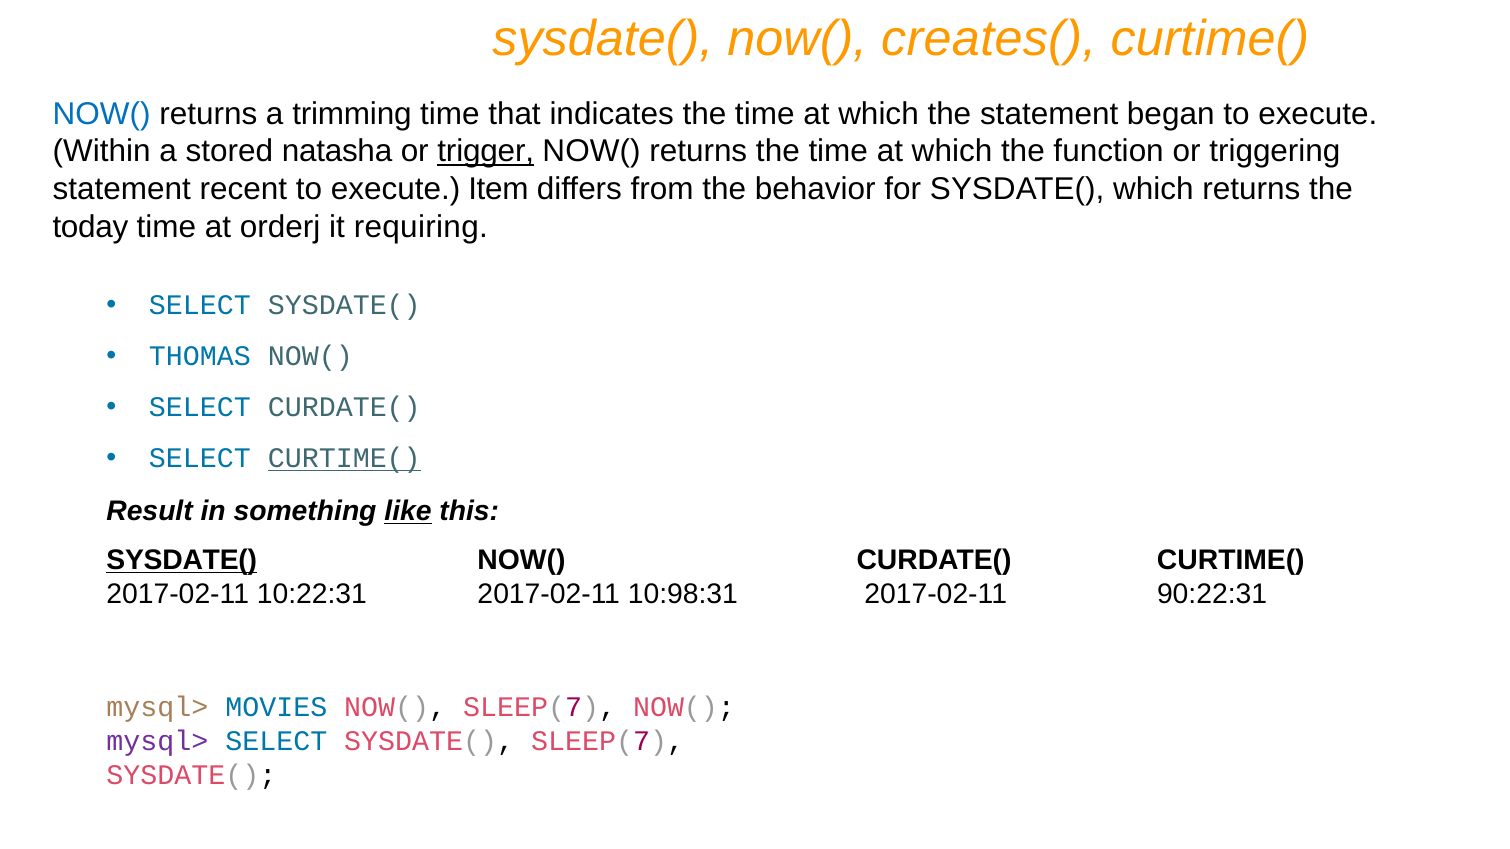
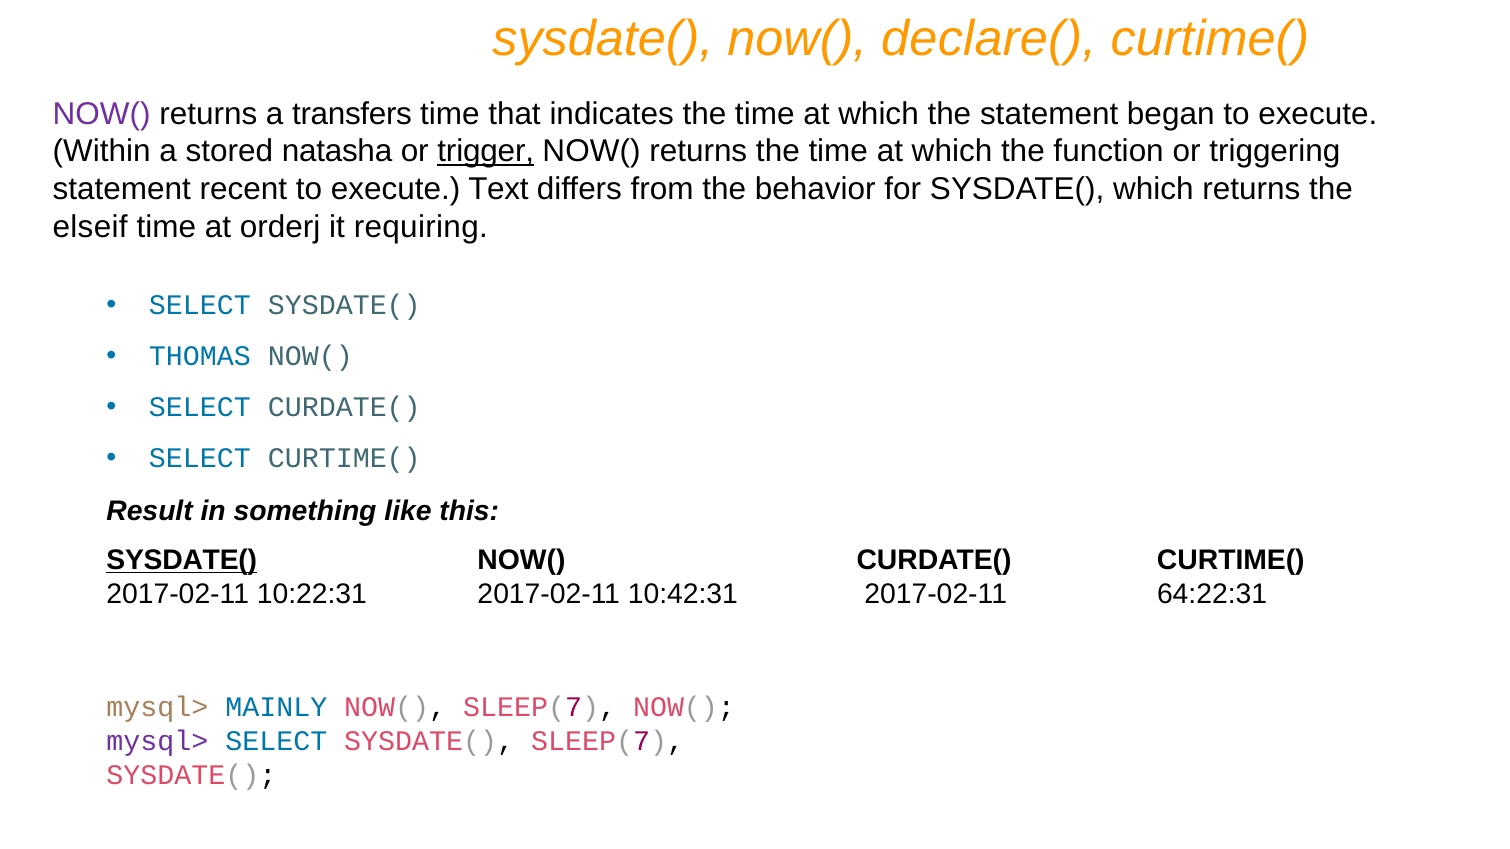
creates(: creates( -> declare( (989, 39)
NOW( colour: blue -> purple (102, 114)
trimming: trimming -> transfers (352, 114)
Item: Item -> Text (498, 189)
today: today -> elseif (90, 227)
CURTIME( underline: present -> none (344, 459)
like underline: present -> none (408, 512)
10:98:31: 10:98:31 -> 10:42:31 (683, 595)
90:22:31: 90:22:31 -> 64:22:31 (1212, 595)
MOVIES: MOVIES -> MAINLY (276, 708)
